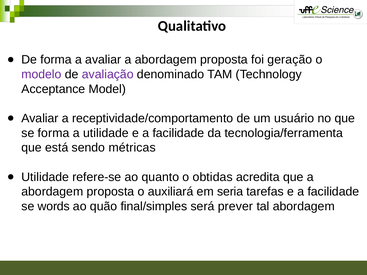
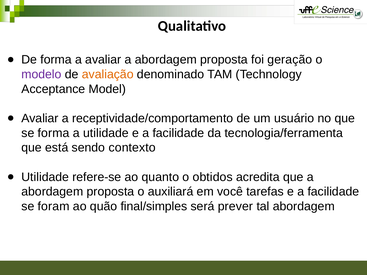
avaliação colour: purple -> orange (108, 74)
métricas: métricas -> contexto (132, 148)
obtidas: obtidas -> obtidos (213, 177)
seria: seria -> você (230, 192)
words: words -> foram (54, 207)
